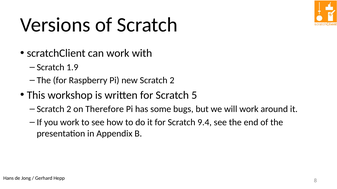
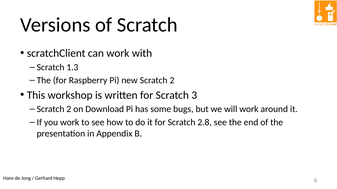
1.9: 1.9 -> 1.3 (72, 68)
5: 5 -> 3 (194, 95)
Therefore: Therefore -> Download (105, 109)
9.4: 9.4 -> 2.8 (205, 123)
